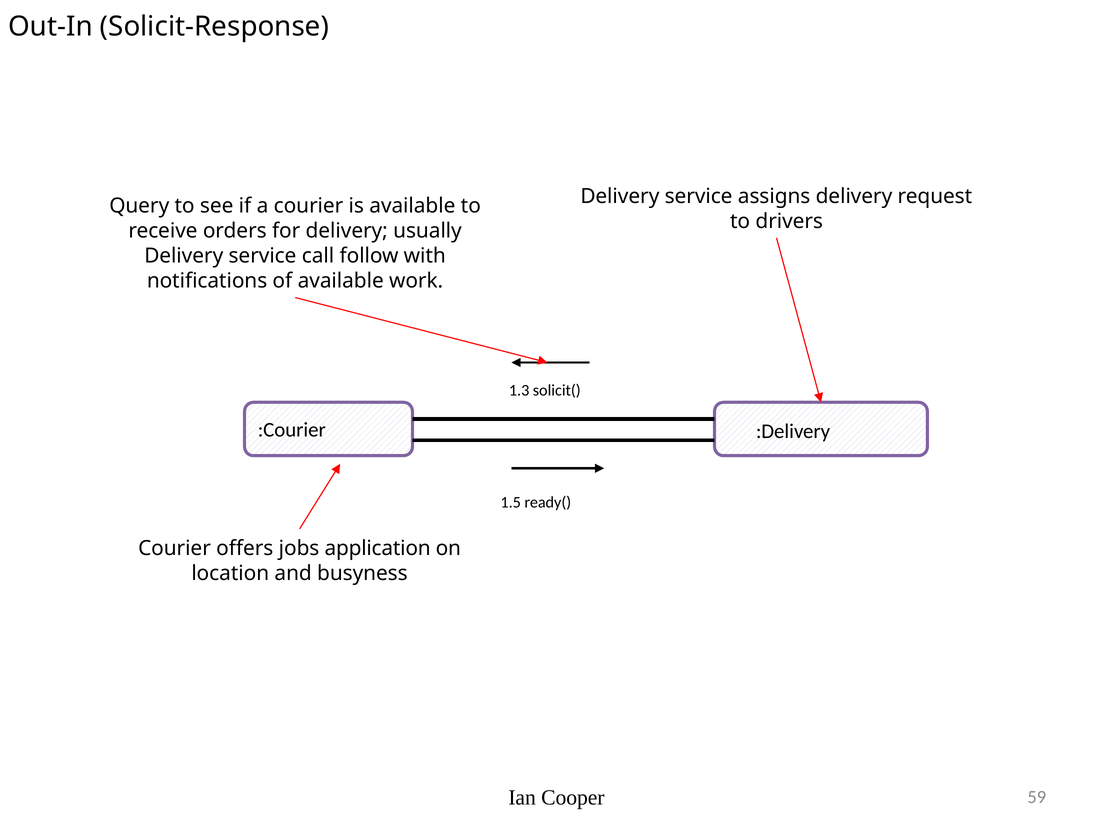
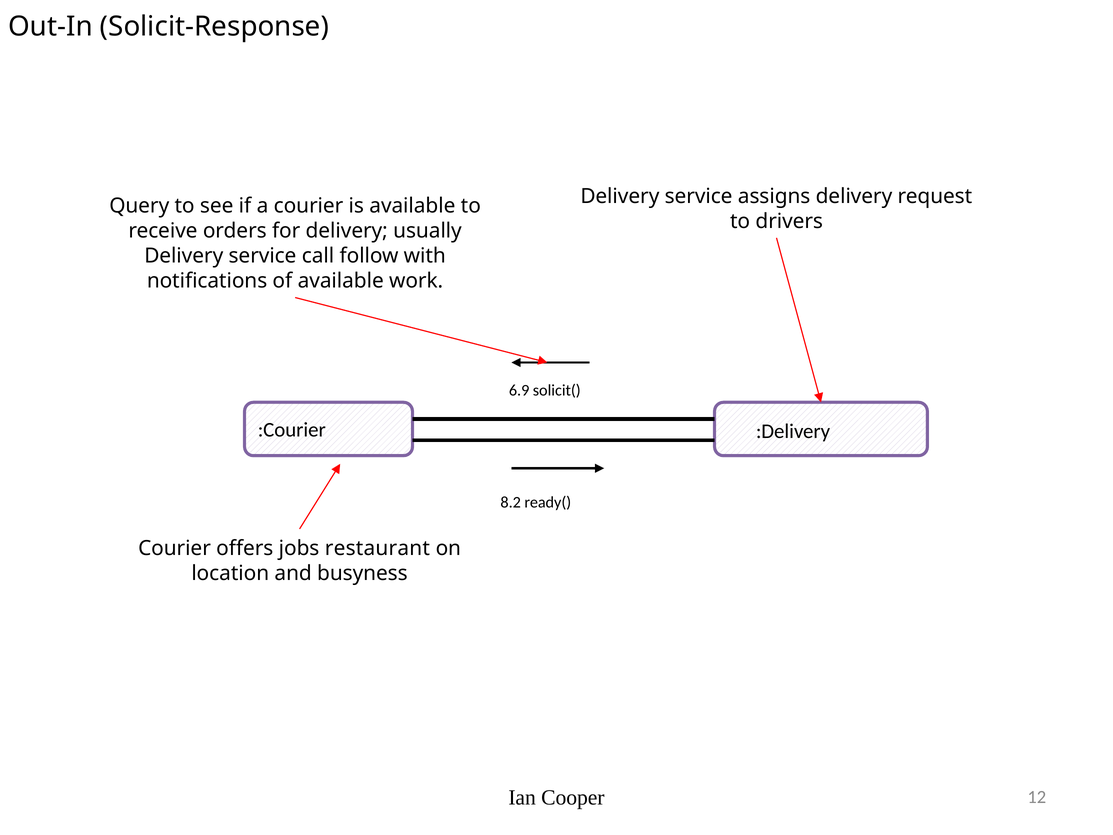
1.3: 1.3 -> 6.9 (519, 390)
1.5: 1.5 -> 8.2 (511, 502)
application: application -> restaurant (377, 548)
59: 59 -> 12 (1037, 797)
